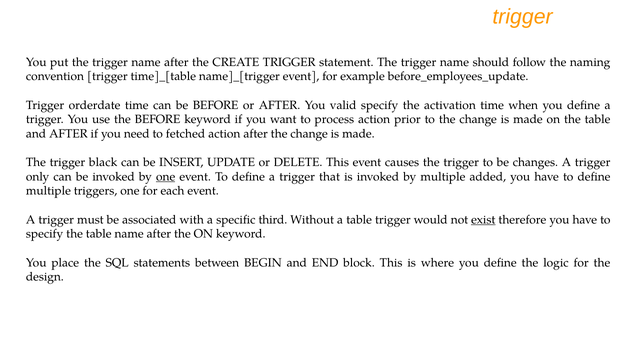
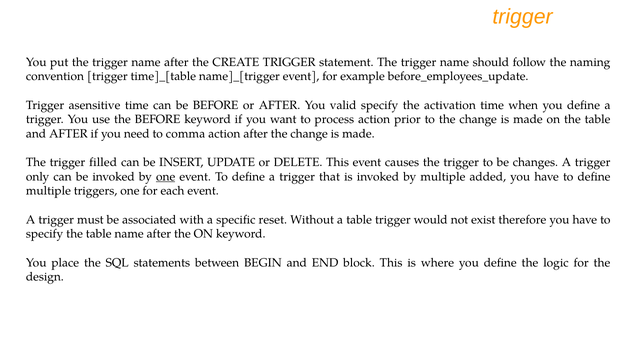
orderdate: orderdate -> asensitive (95, 105)
fetched: fetched -> comma (186, 134)
black: black -> filled (103, 163)
third: third -> reset (273, 220)
exist underline: present -> none (483, 220)
